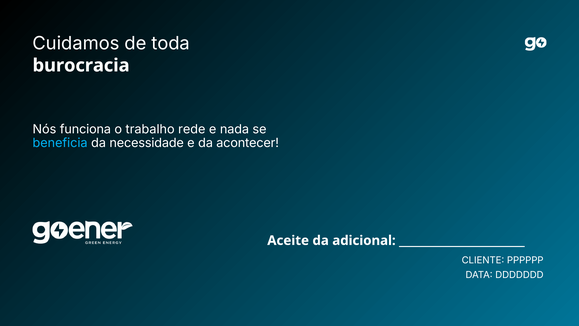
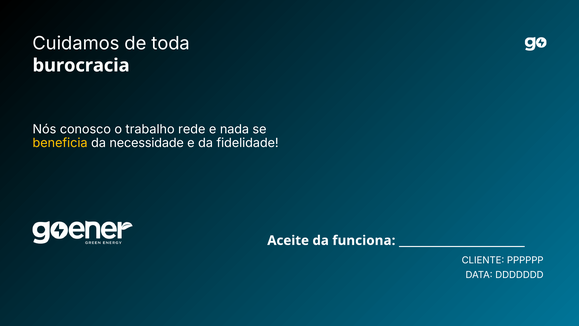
funciona: funciona -> conosco (85, 129)
beneficia colour: light blue -> yellow (60, 143)
acontecer: acontecer -> fidelidade (248, 143)
adicional: adicional -> funciona (364, 240)
